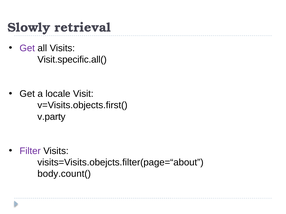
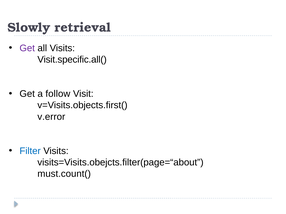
locale: locale -> follow (58, 94)
v.party: v.party -> v.error (51, 117)
Filter colour: purple -> blue (30, 151)
body.count(: body.count( -> must.count( (64, 174)
